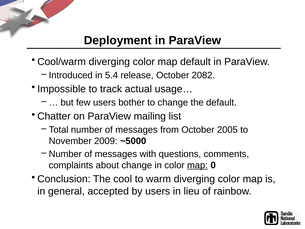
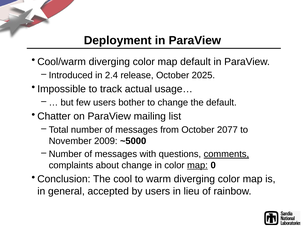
5.4: 5.4 -> 2.4 (111, 75)
2082: 2082 -> 2025 (203, 75)
2005: 2005 -> 2077 (227, 130)
comments underline: none -> present (226, 154)
